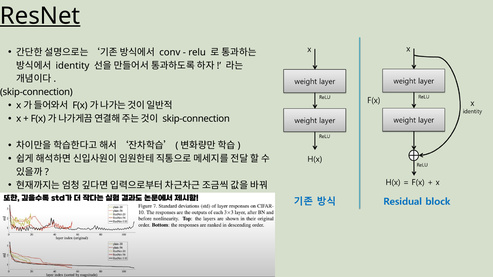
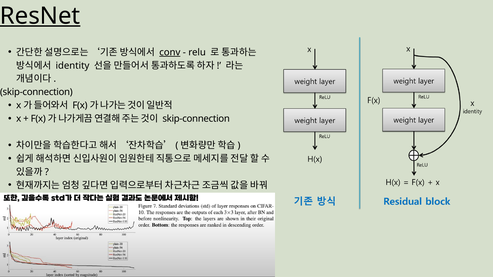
conv underline: none -> present (170, 52)
